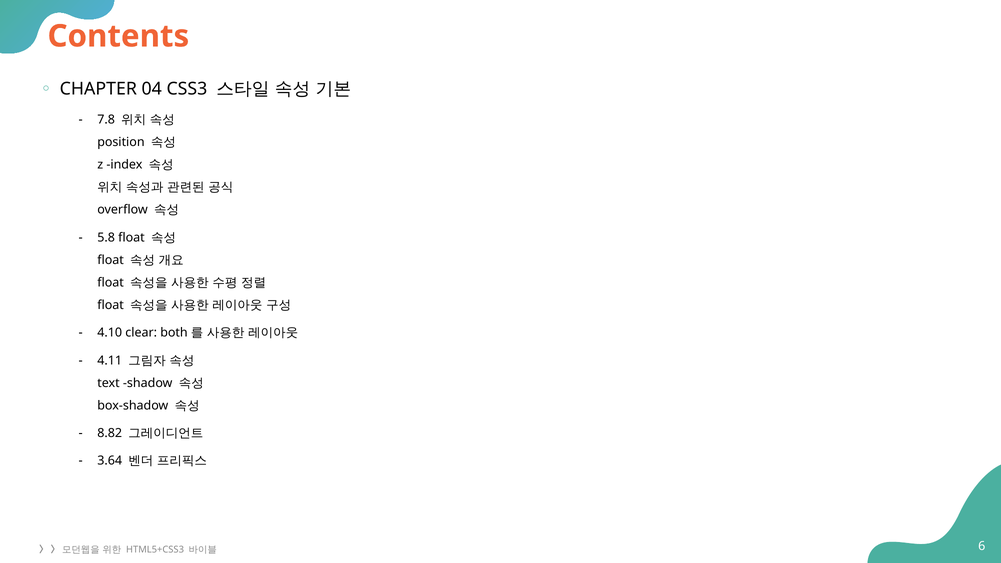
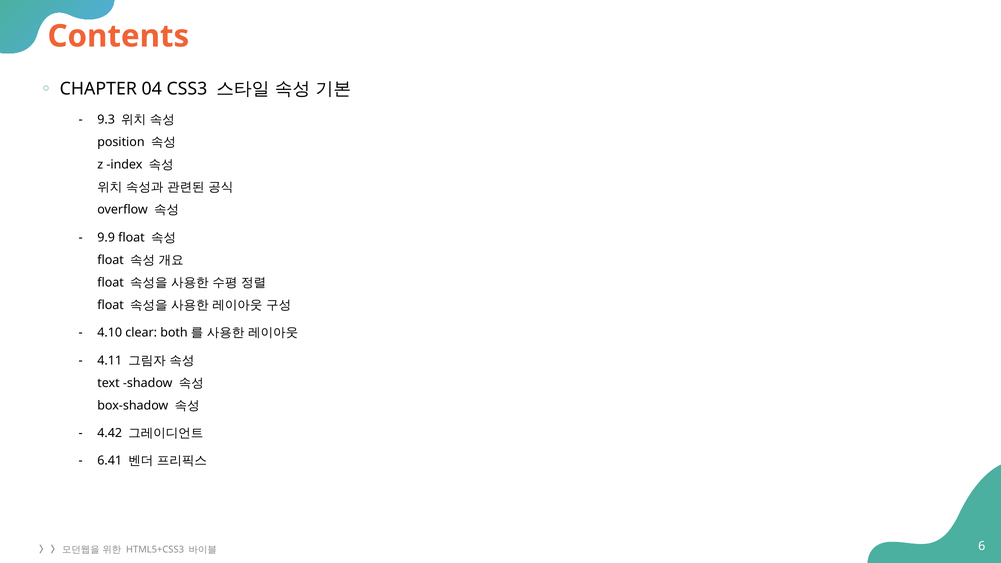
7.8: 7.8 -> 9.3 (106, 120)
5.8: 5.8 -> 9.9 (106, 237)
8.82: 8.82 -> 4.42 (110, 433)
3.64: 3.64 -> 6.41 (110, 461)
